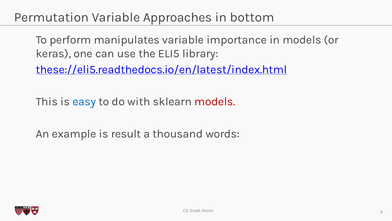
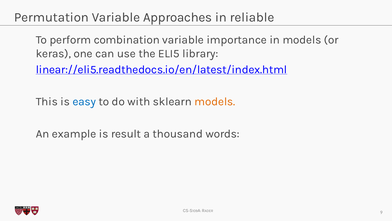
bottom: bottom -> reliable (252, 17)
manipulates: manipulates -> combination (127, 40)
these://eli5.readthedocs.io/en/latest/index.html: these://eli5.readthedocs.io/en/latest/index.html -> linear://eli5.readthedocs.io/en/latest/index.html (161, 69)
models colour: red -> orange (215, 101)
